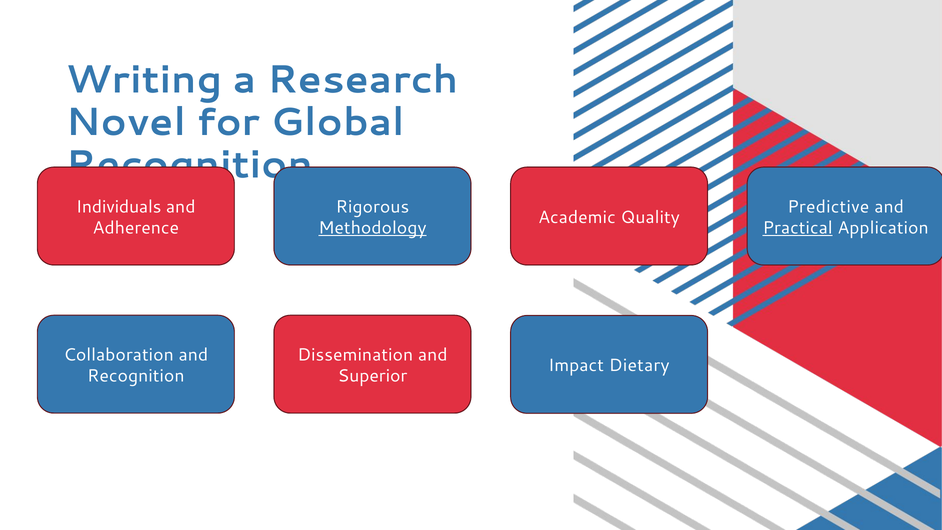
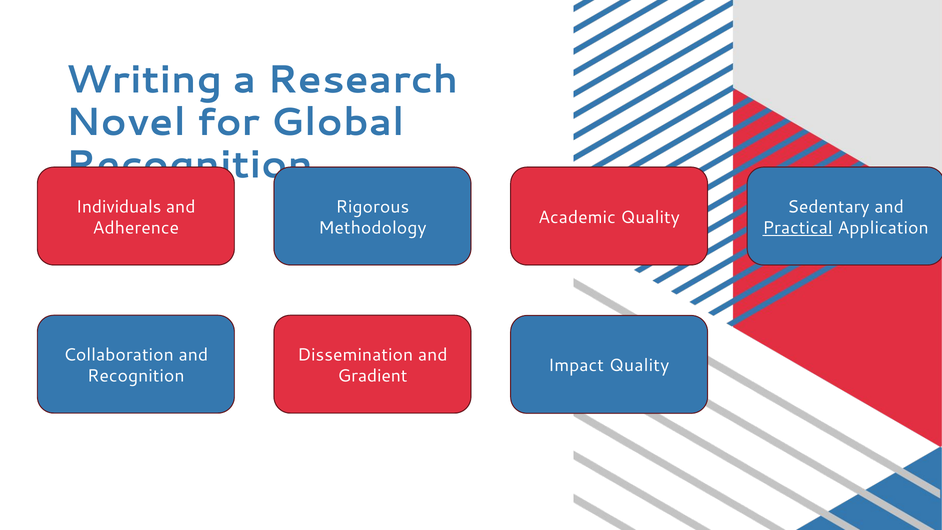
Predictive: Predictive -> Sedentary (828, 207)
Methodology underline: present -> none (372, 228)
Impact Dietary: Dietary -> Quality (639, 366)
Superior: Superior -> Gradient (373, 376)
